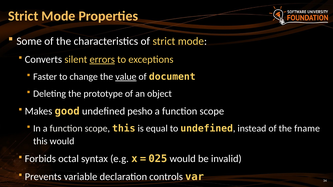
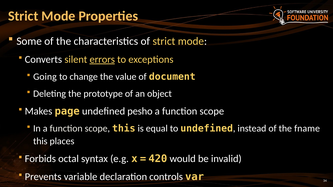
Faster: Faster -> Going (45, 77)
value underline: present -> none (126, 77)
good: good -> page (67, 111)
this would: would -> places (62, 142)
025: 025 -> 420 (158, 159)
